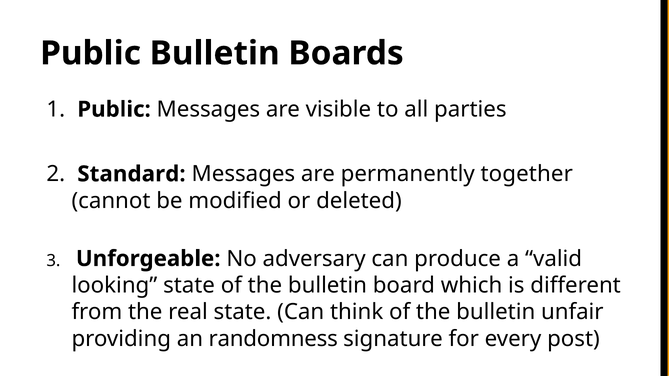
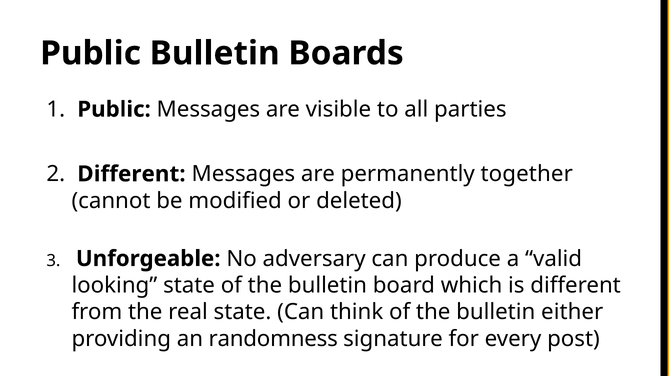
Standard: Standard -> Different (131, 174)
unfair: unfair -> either (572, 312)
